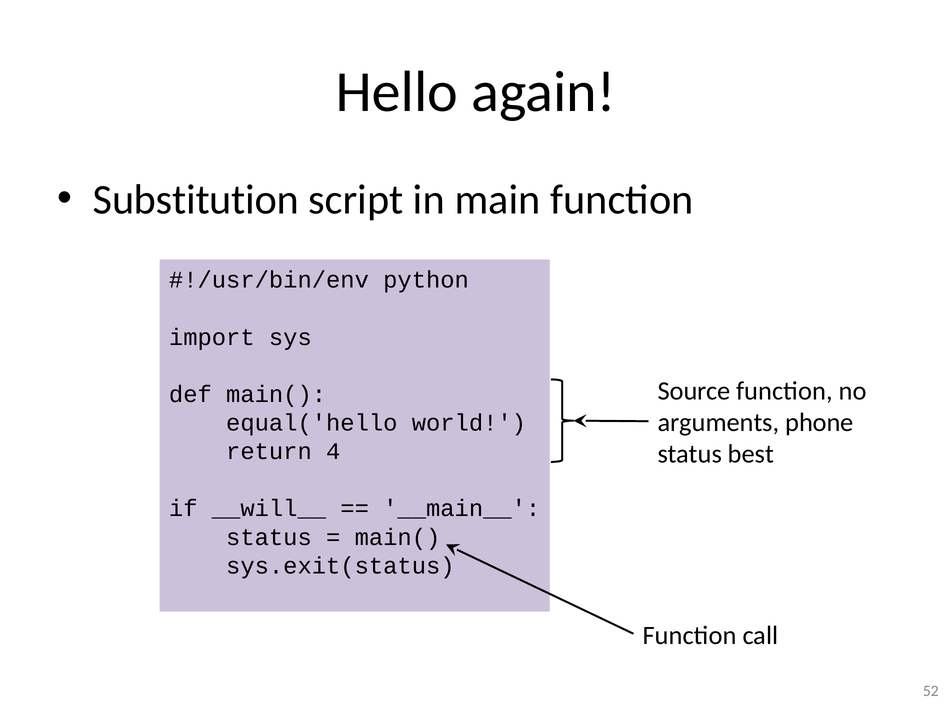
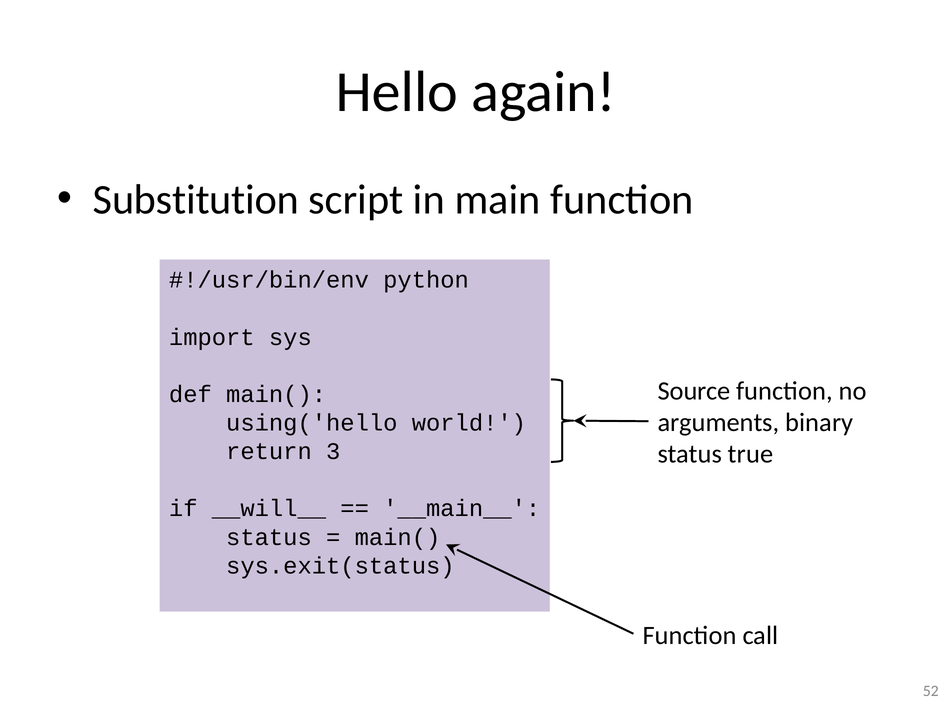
phone: phone -> binary (819, 423)
equal('hello: equal('hello -> using('hello (312, 423)
4: 4 -> 3 (333, 452)
best: best -> true (751, 454)
